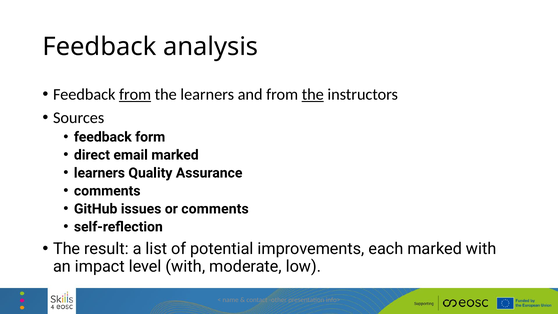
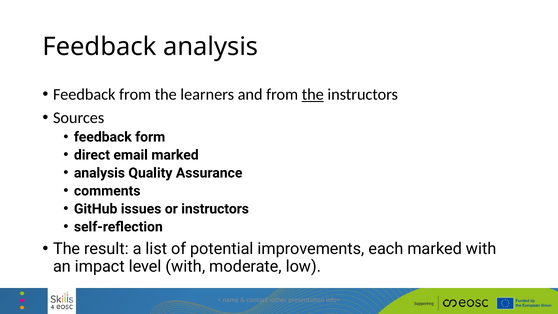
from underline: present -> none (135, 94)
learners: learners -> analysis (99, 173)
or comments: comments -> instructors (215, 209)
